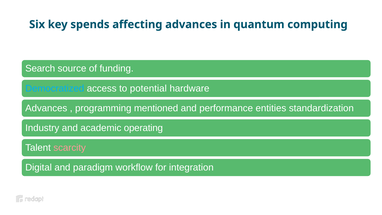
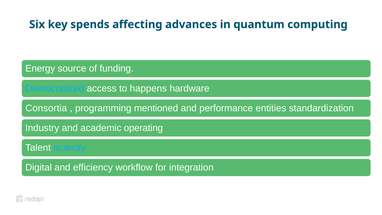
Search: Search -> Energy (40, 69)
potential: potential -> happens (148, 88)
Advances: Advances -> Consortia (46, 108)
scarcity colour: pink -> light blue (70, 148)
paradigm: paradigm -> efficiency (93, 167)
